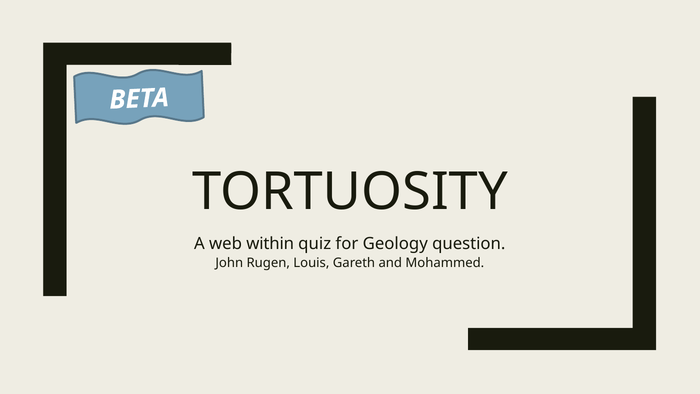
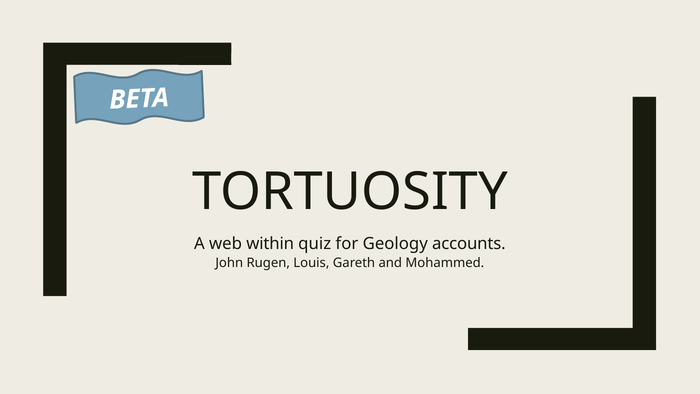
question: question -> accounts (469, 243)
